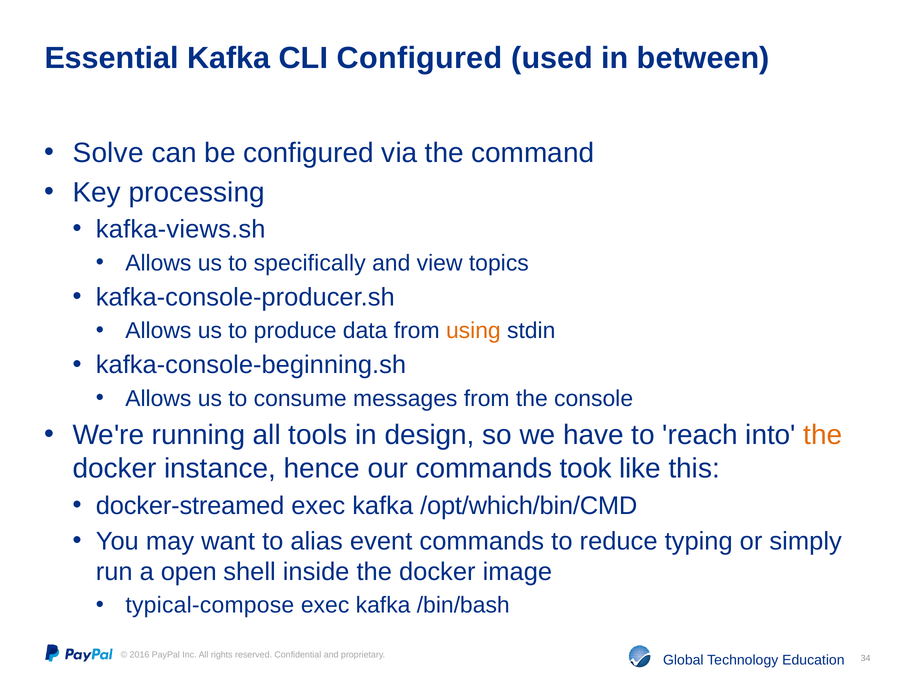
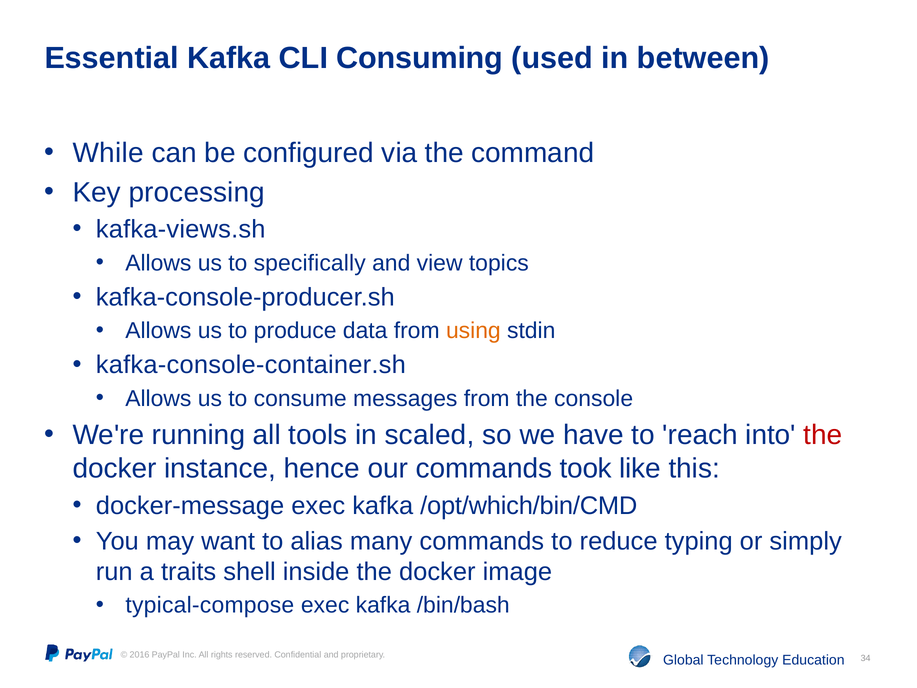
CLI Configured: Configured -> Consuming (420, 58)
Solve: Solve -> While (108, 153)
kafka-console-beginning.sh: kafka-console-beginning.sh -> kafka-console-container.sh (251, 365)
design: design -> scaled (430, 435)
the colour: orange -> red (823, 435)
docker-streamed: docker-streamed -> docker-message (190, 506)
event: event -> many (381, 541)
open: open -> traits (189, 572)
